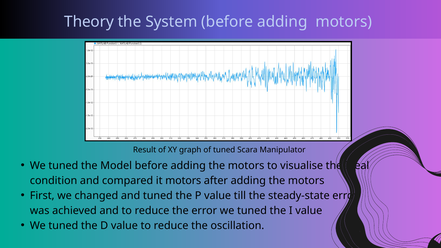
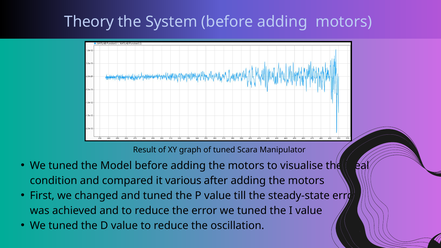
it motors: motors -> various (183, 181)
